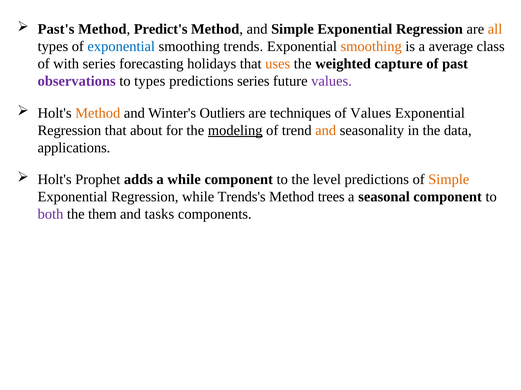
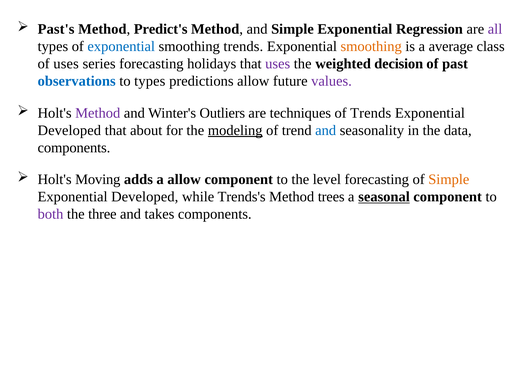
all colour: orange -> purple (495, 29)
of with: with -> uses (66, 64)
uses colour: orange -> purple (278, 64)
capture: capture -> decision (399, 64)
observations colour: purple -> blue (77, 81)
predictions series: series -> allow (253, 81)
Method colour: orange -> purple (98, 113)
of Values: Values -> Trends (371, 113)
Regression: Regression -> Developed (69, 131)
and colour: orange -> blue (326, 131)
applications: applications -> components (74, 148)
Prophet: Prophet -> Moving (98, 180)
a while: while -> allow (184, 180)
level predictions: predictions -> forecasting (377, 180)
Regression: Regression -> Developed (145, 197)
seasonal underline: none -> present (384, 197)
them: them -> three (102, 215)
tasks: tasks -> takes (159, 215)
